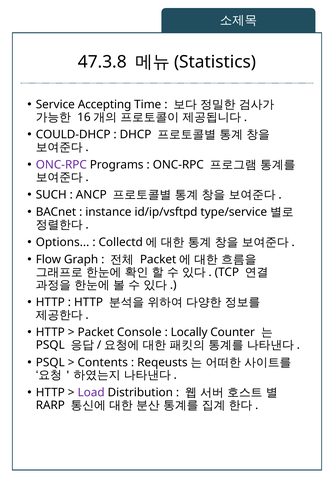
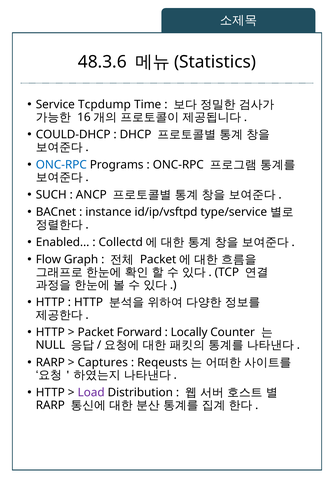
47.3.8: 47.3.8 -> 48.3.6 (102, 62)
Accepting: Accepting -> Tcpdump (104, 104)
ONC-RPC colour: purple -> blue (61, 164)
Options: Options -> Enabled (63, 242)
Console: Console -> Forward (139, 332)
PSQL: PSQL -> NULL (50, 345)
PSQL: PSQL -> RARP (50, 362)
Contents: Contents -> Captures (103, 362)
